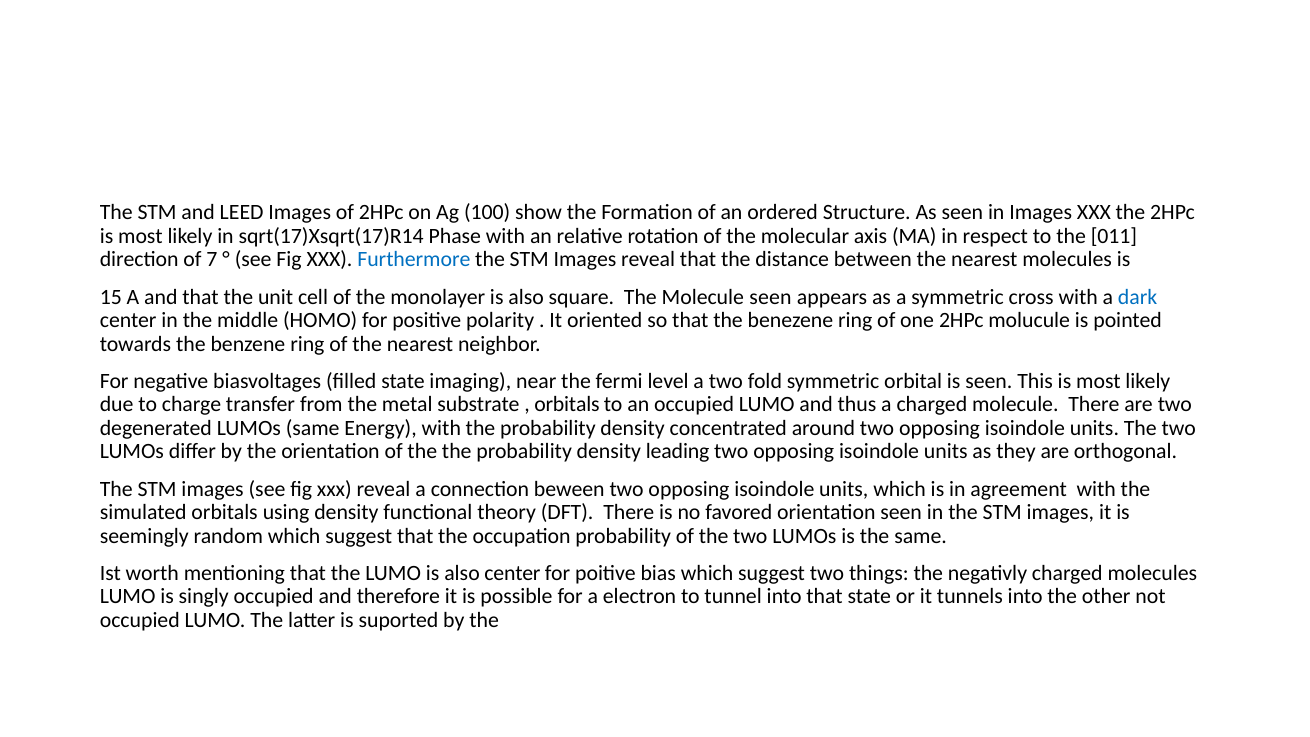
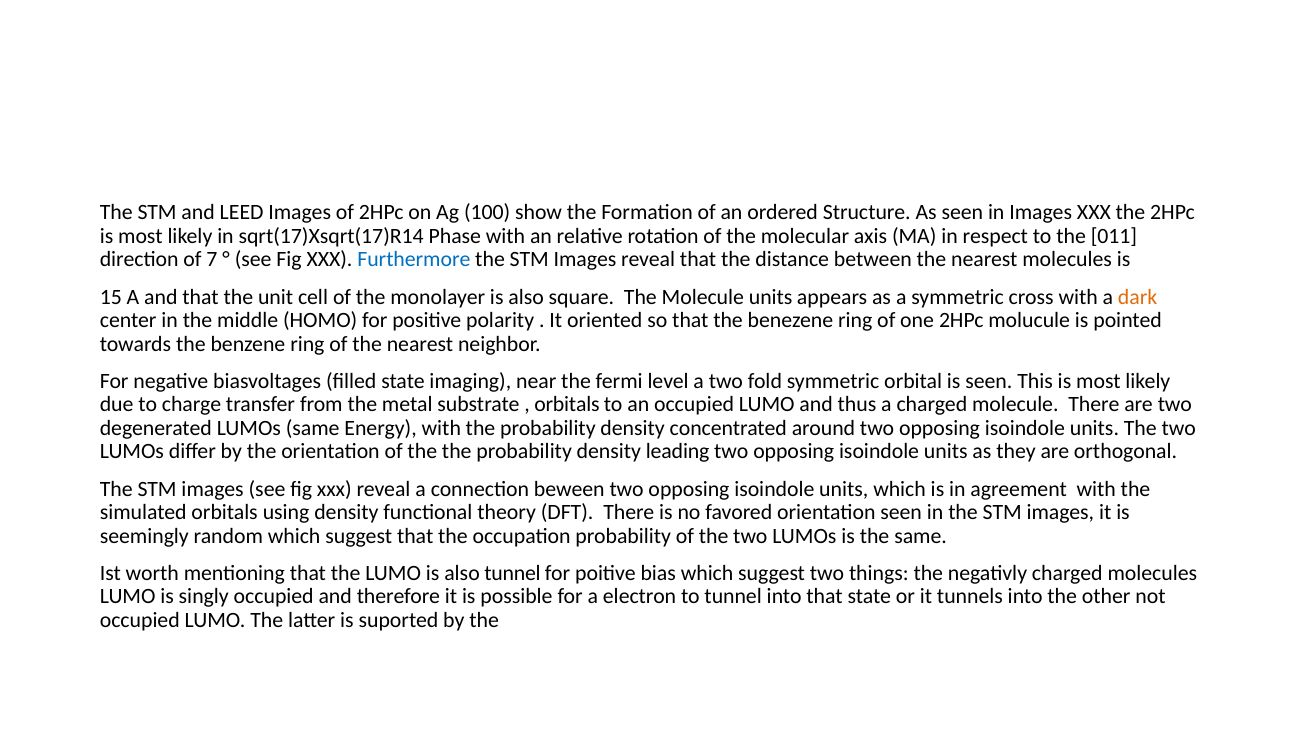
Molecule seen: seen -> units (771, 297)
dark colour: blue -> orange (1138, 297)
also center: center -> tunnel (512, 573)
